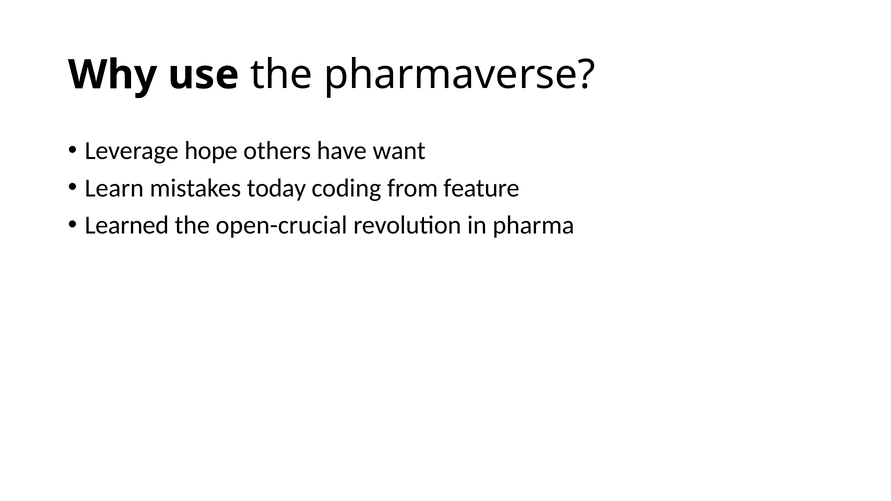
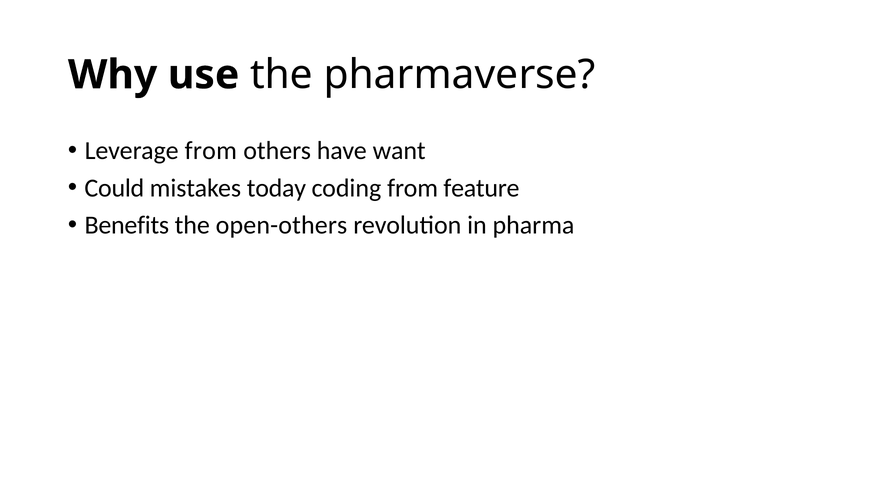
Leverage hope: hope -> from (211, 151)
Learn: Learn -> Could (114, 188)
Learned: Learned -> Benefits (127, 225)
open-crucial: open-crucial -> open-others (281, 225)
